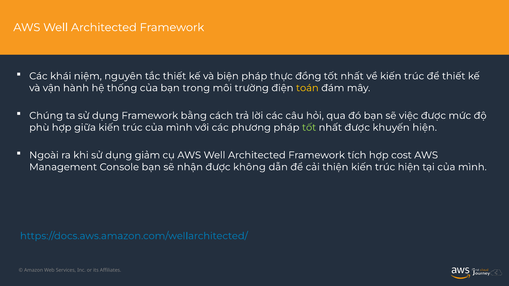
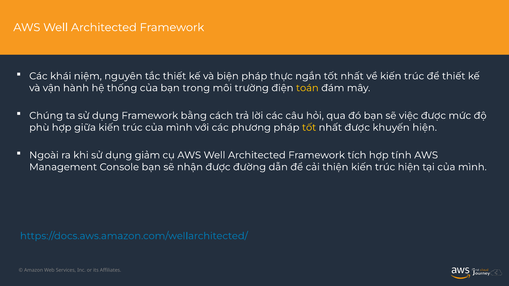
đồng: đồng -> ngắn (308, 76)
tốt colour: light green -> yellow (309, 128)
cost: cost -> tính (401, 155)
không: không -> đường (250, 167)
